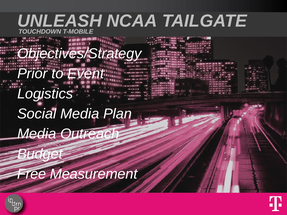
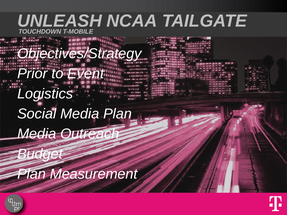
Free: Free -> Plan (32, 174)
